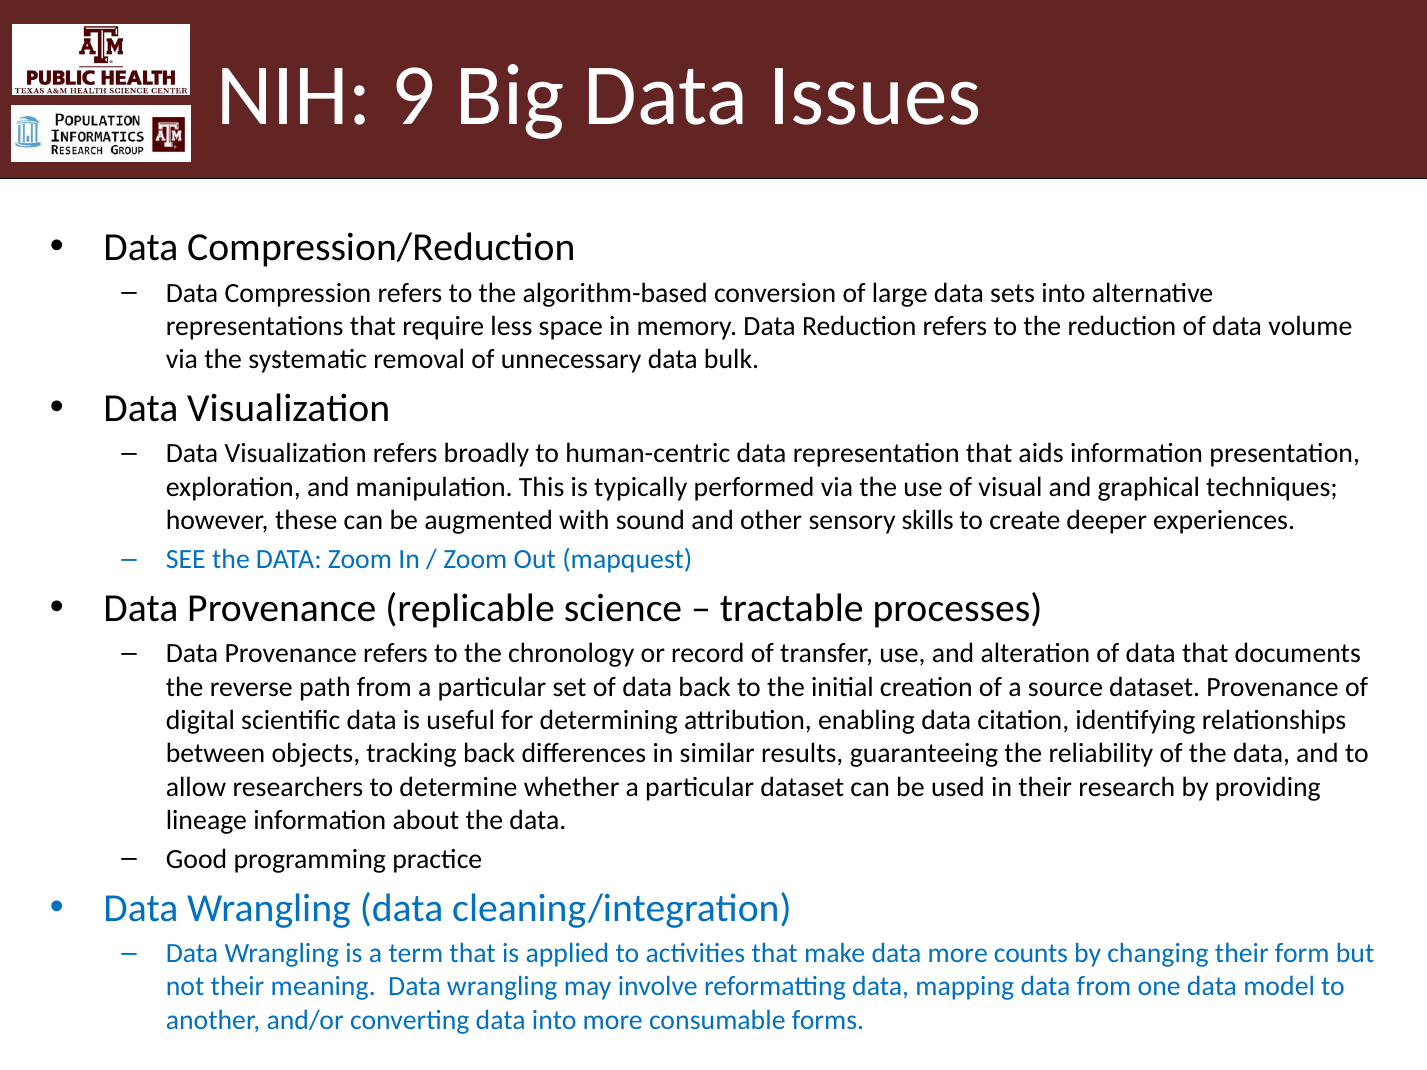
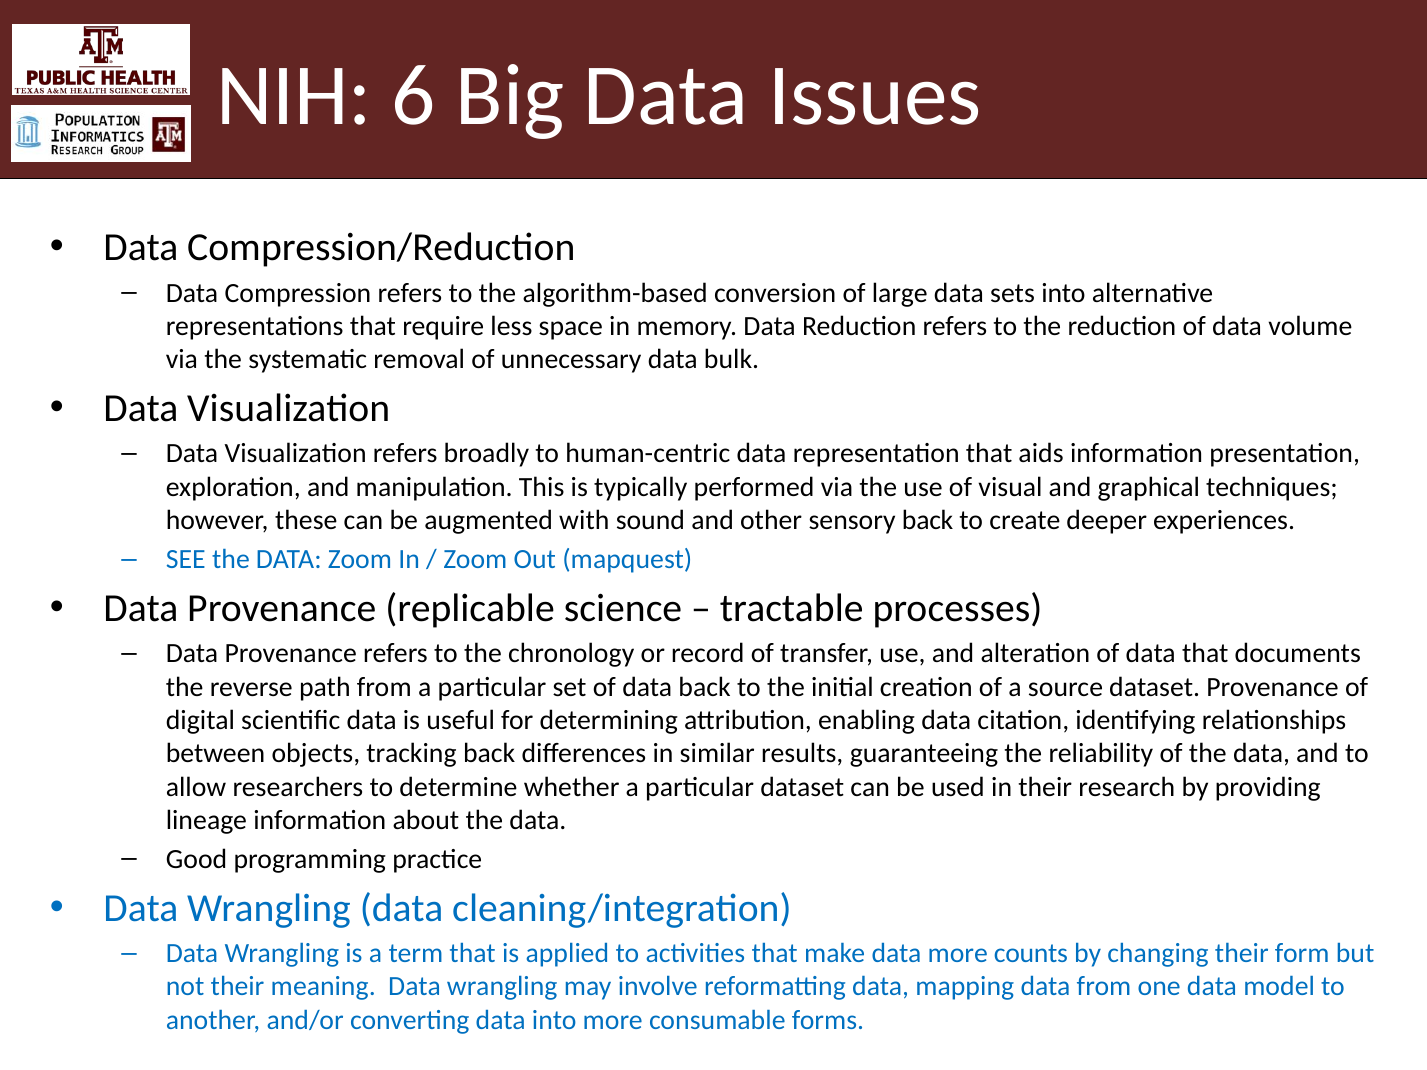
9: 9 -> 6 (414, 95)
sensory skills: skills -> back (928, 521)
